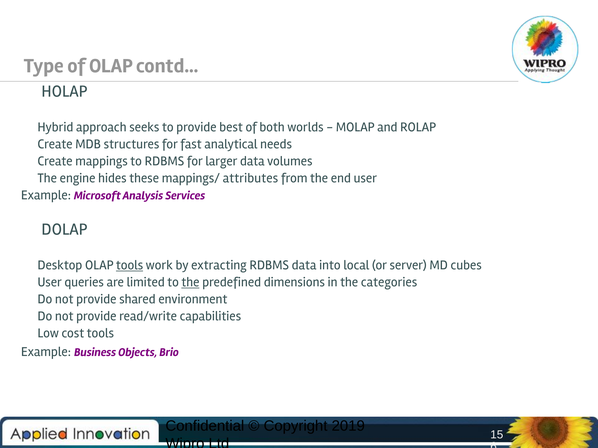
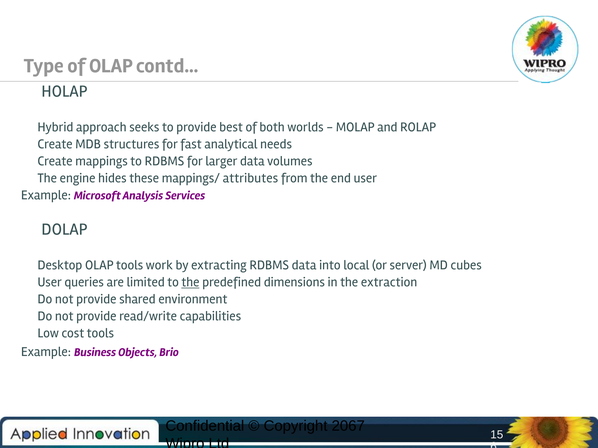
tools underline: present -> none (130, 266)
categories: categories -> extraction (389, 283)
2019: 2019 -> 2067 (348, 426)
